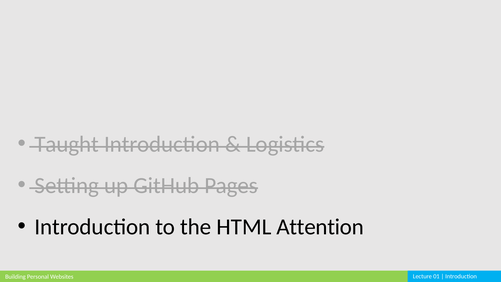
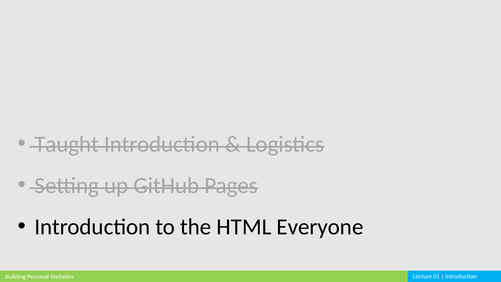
Attention: Attention -> Everyone (320, 227)
